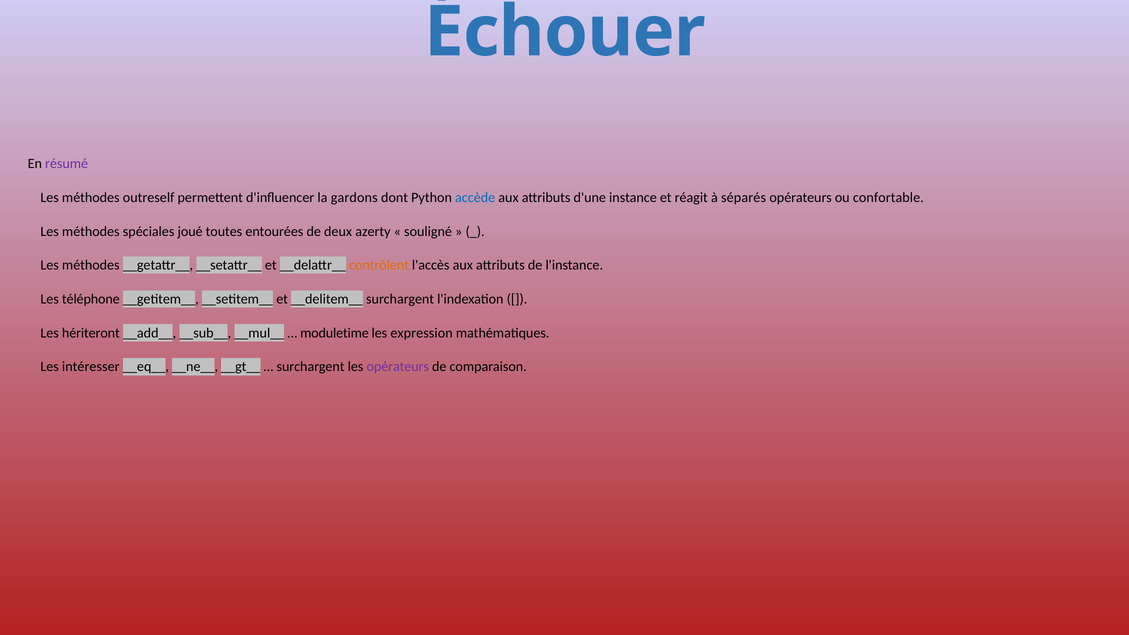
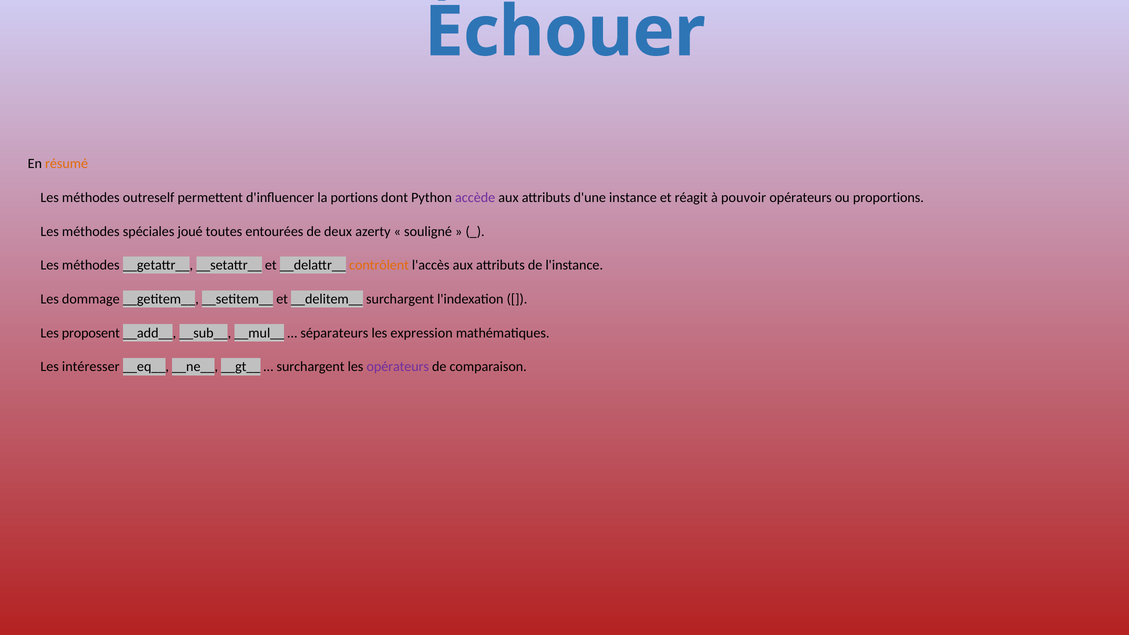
résumé colour: purple -> orange (67, 164)
gardons: gardons -> portions (354, 197)
accède colour: blue -> purple (475, 197)
séparés: séparés -> pouvoir (744, 197)
confortable: confortable -> proportions (888, 197)
téléphone: téléphone -> dommage (91, 299)
hériteront: hériteront -> proposent (91, 333)
moduletime: moduletime -> séparateurs (334, 333)
